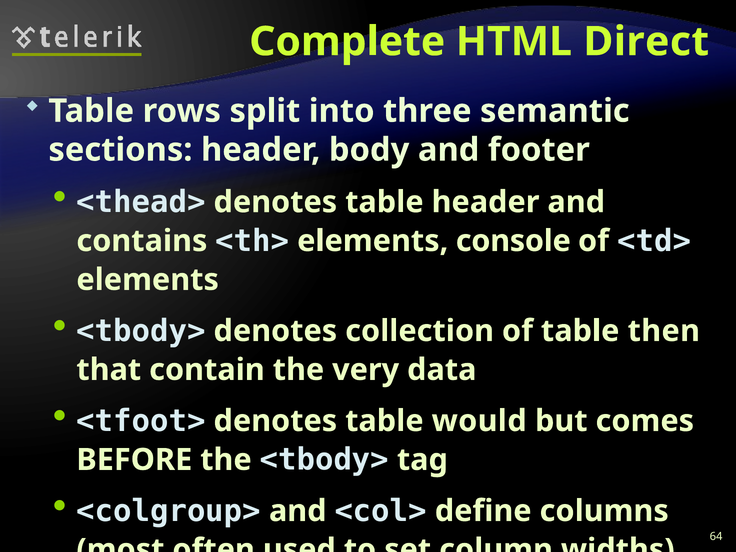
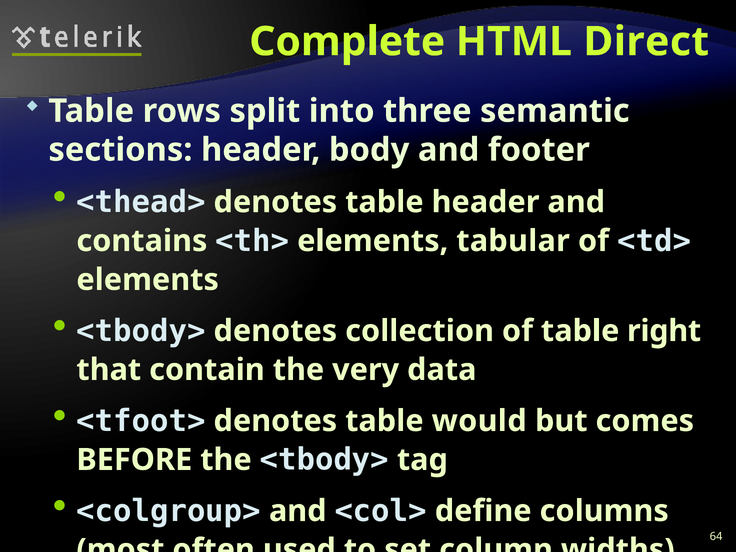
console: console -> tabular (513, 241)
then: then -> right (664, 331)
